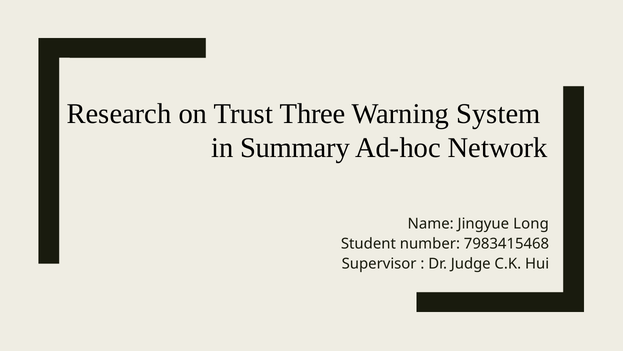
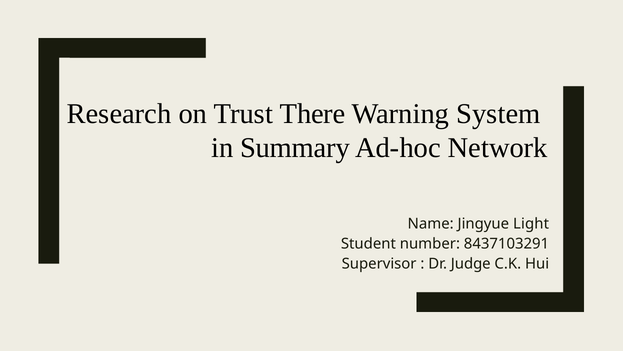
Three: Three -> There (313, 113)
Long: Long -> Light (531, 223)
7983415468: 7983415468 -> 8437103291 (507, 243)
